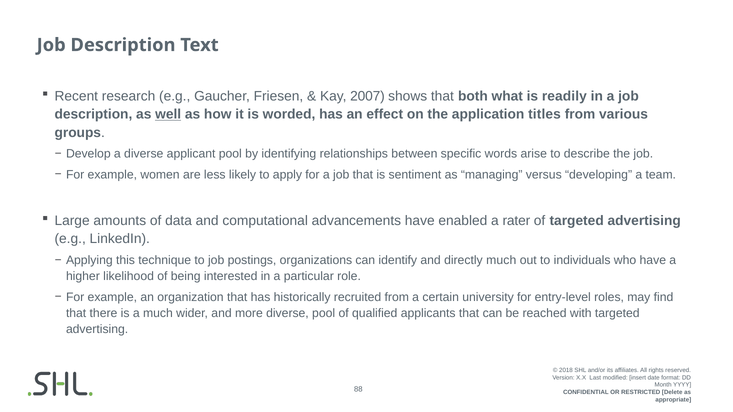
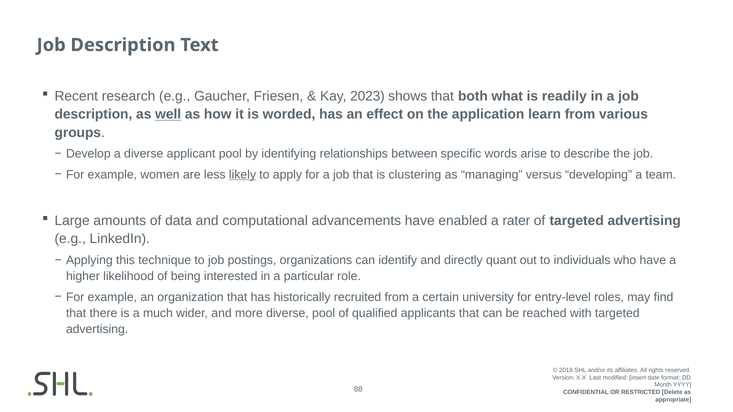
2007: 2007 -> 2023 (367, 96)
titles: titles -> learn (545, 114)
likely underline: none -> present (243, 175)
sentiment: sentiment -> clustering (415, 175)
directly much: much -> quant (501, 261)
